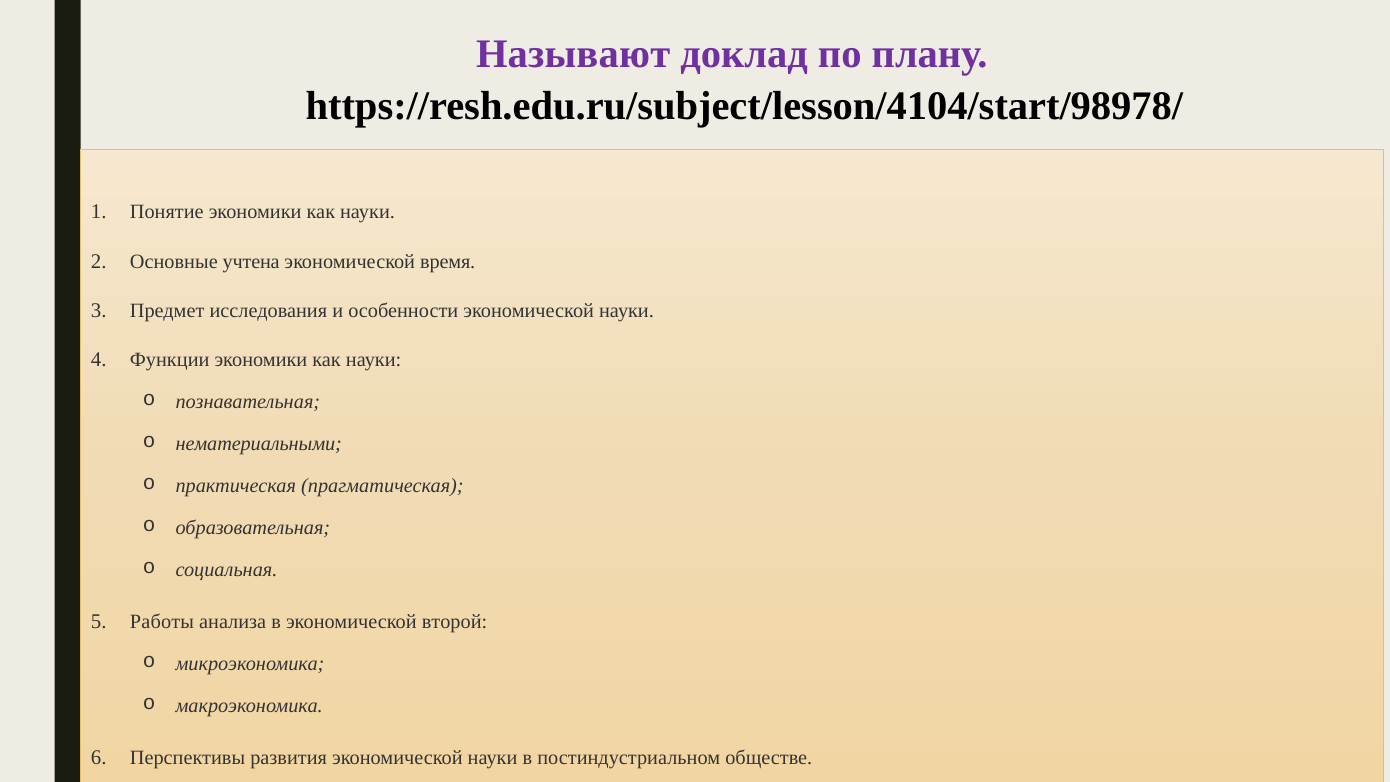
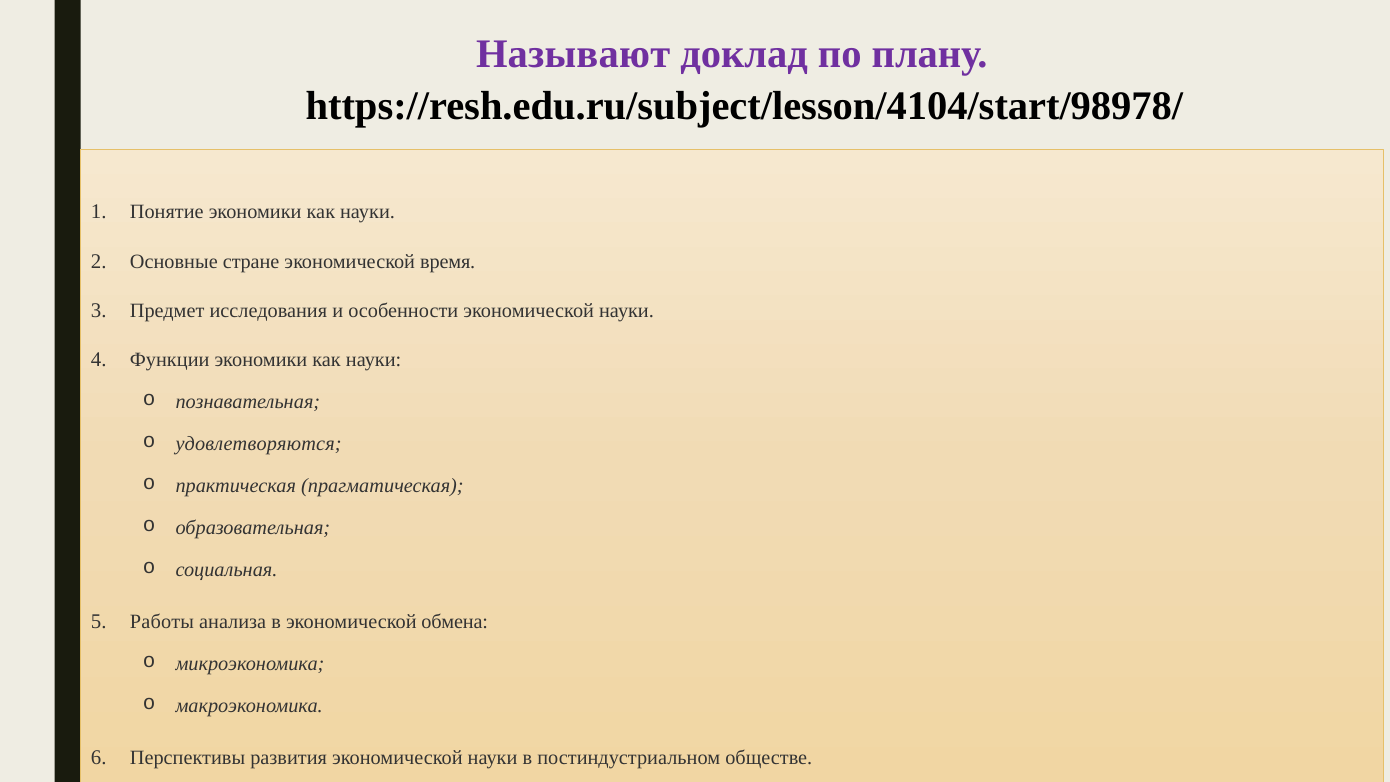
учтена: учтена -> стране (251, 261)
нематериальными: нематериальными -> удовлетворяются (259, 444)
второй: второй -> обмена (455, 622)
